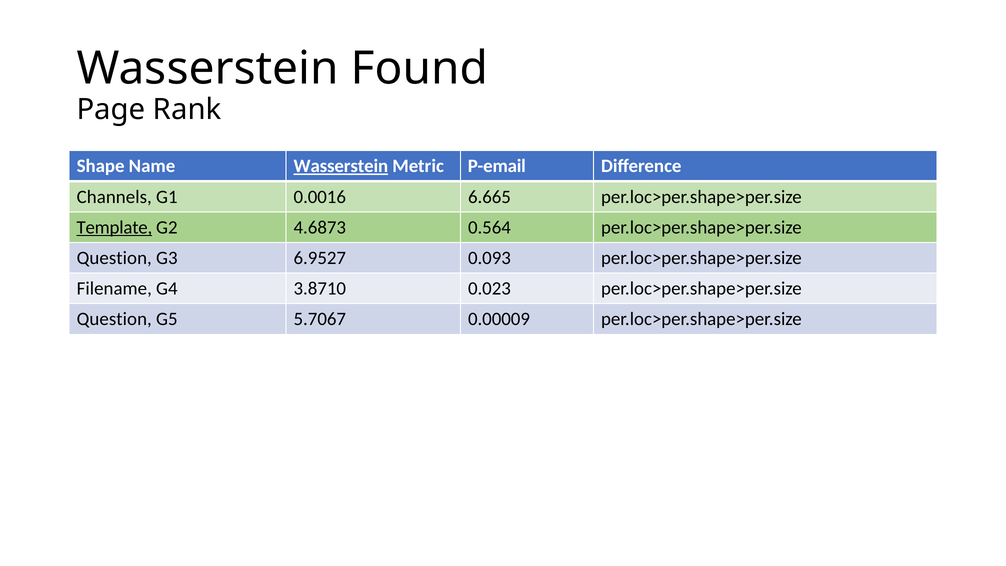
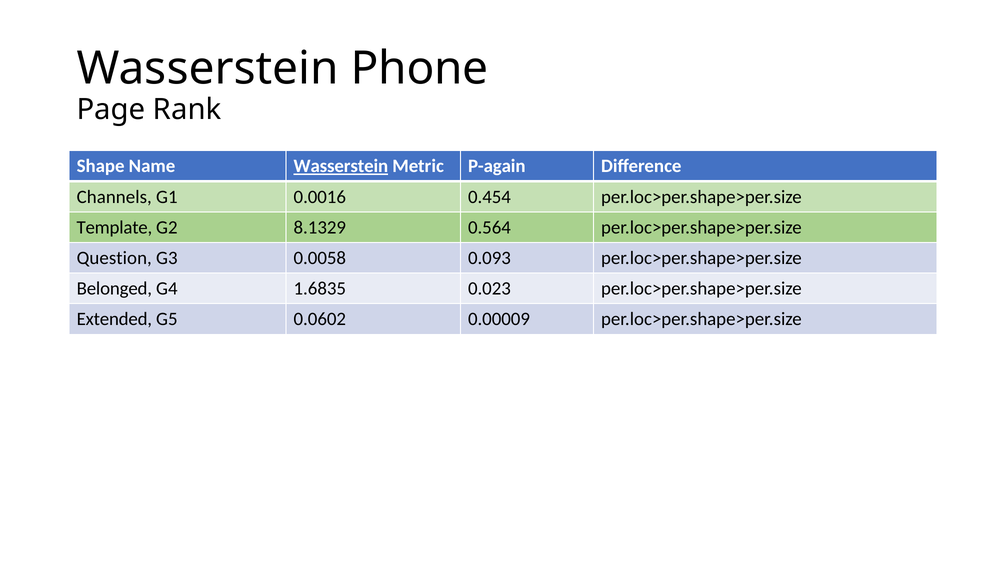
Found: Found -> Phone (420, 69)
P-email: P-email -> P-again (497, 166)
6.665: 6.665 -> 0.454 (489, 197)
Template underline: present -> none (114, 227)
4.6873: 4.6873 -> 8.1329 (320, 227)
6.9527: 6.9527 -> 0.0058 (320, 258)
Filename: Filename -> Belonged (114, 289)
3.8710: 3.8710 -> 1.6835 (320, 289)
Question: Question -> Extended (114, 319)
5.7067: 5.7067 -> 0.0602 (320, 319)
